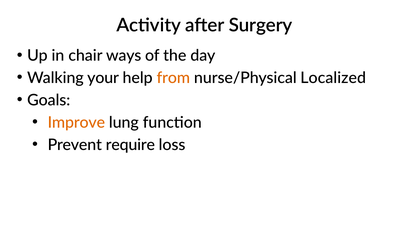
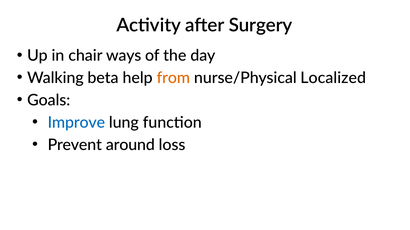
your: your -> beta (103, 78)
Improve colour: orange -> blue (76, 123)
require: require -> around (130, 145)
